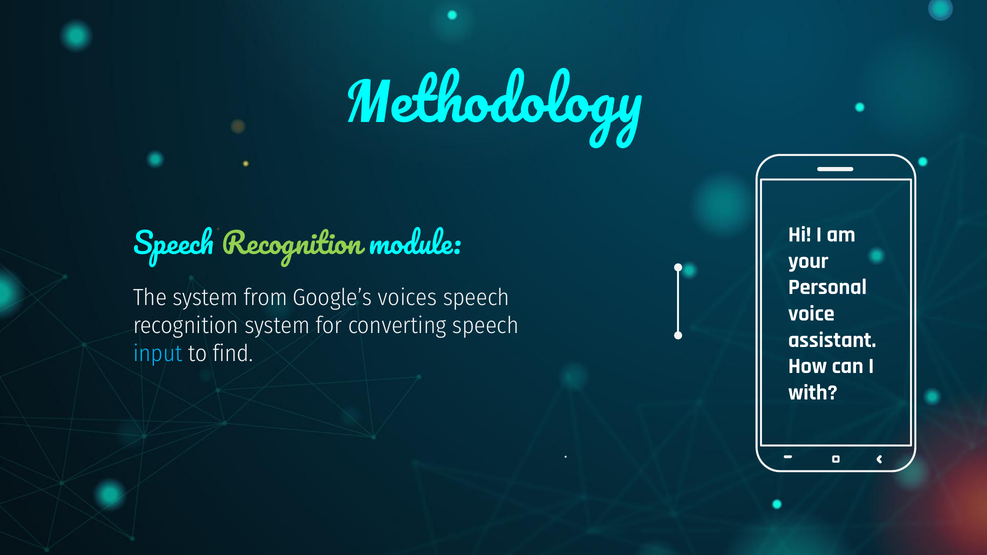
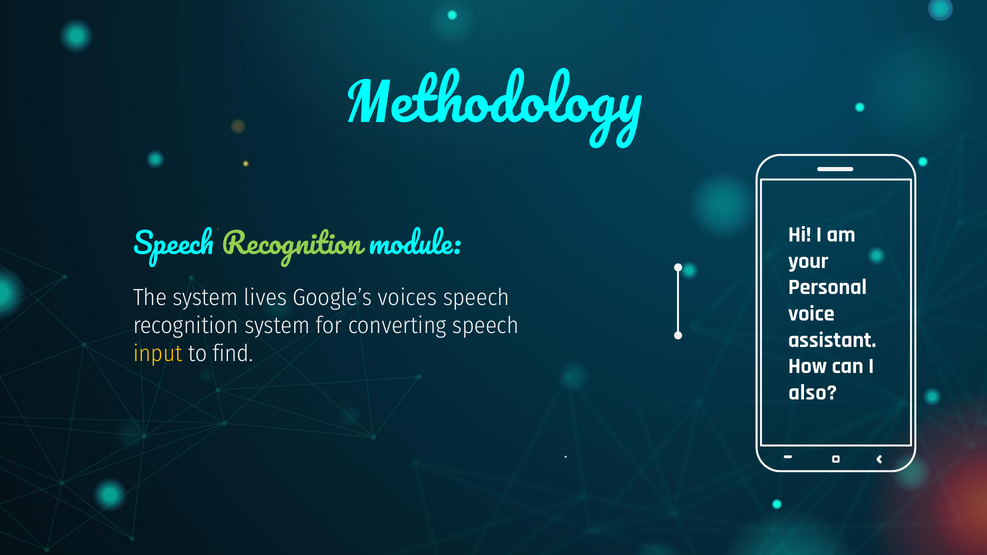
from: from -> lives (265, 298)
input colour: light blue -> yellow (158, 354)
with: with -> also (813, 393)
